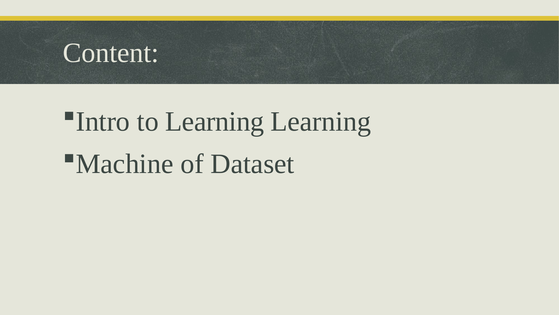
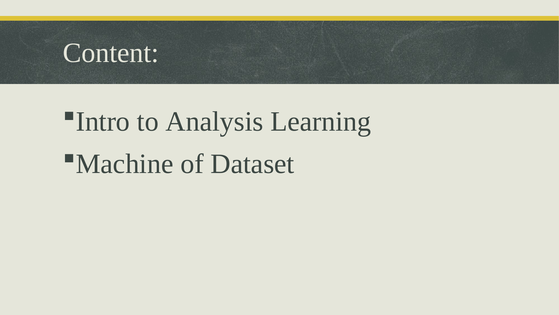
to Learning: Learning -> Analysis (214, 121)
